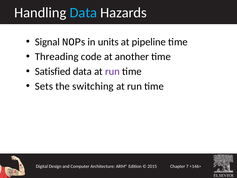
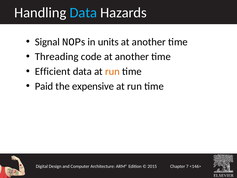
pipeline: pipeline -> another (149, 42)
Satisfied: Satisfied -> Efficient (53, 71)
run colour: purple -> orange (112, 71)
Sets: Sets -> Paid (44, 86)
switching: switching -> expensive (93, 86)
